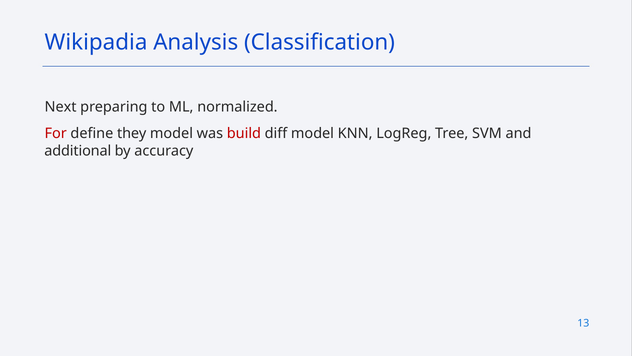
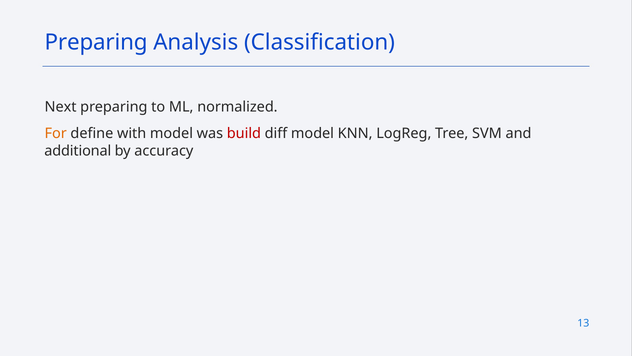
Wikipadia: Wikipadia -> Preparing (96, 42)
For colour: red -> orange (56, 133)
they: they -> with (132, 133)
